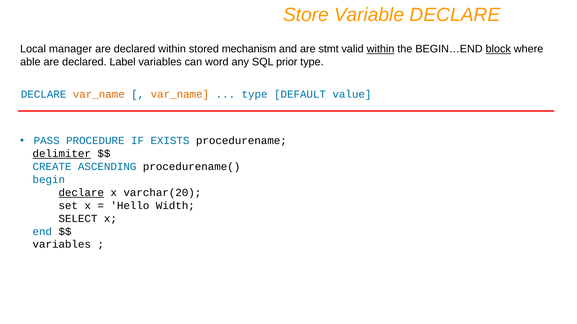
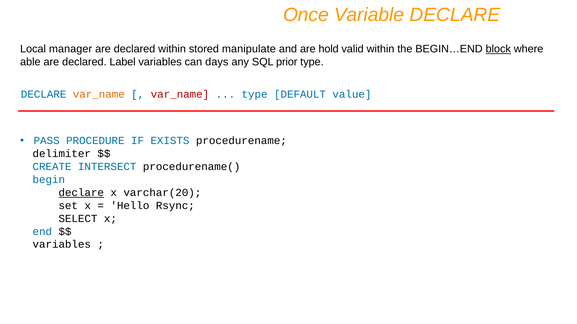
Store: Store -> Once (306, 15)
mechanism: mechanism -> manipulate (249, 49)
stmt: stmt -> hold (329, 49)
within underline: present -> none (381, 49)
word: word -> days (217, 62)
var_name colour: orange -> red (180, 95)
delimiter underline: present -> none (62, 154)
ASCENDING: ASCENDING -> INTERSECT (107, 167)
Width: Width -> Rsync (175, 206)
